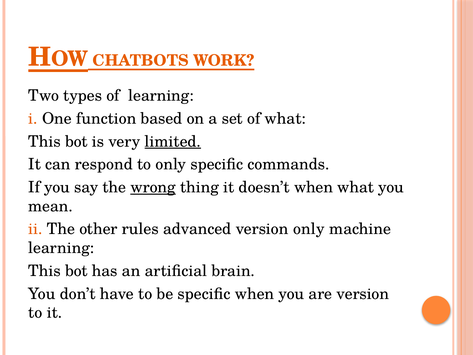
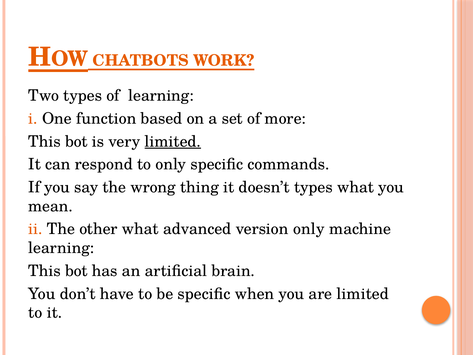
of what: what -> more (285, 119)
wrong underline: present -> none (153, 187)
doesn’t when: when -> types (313, 187)
other rules: rules -> what (140, 229)
are version: version -> limited (363, 294)
